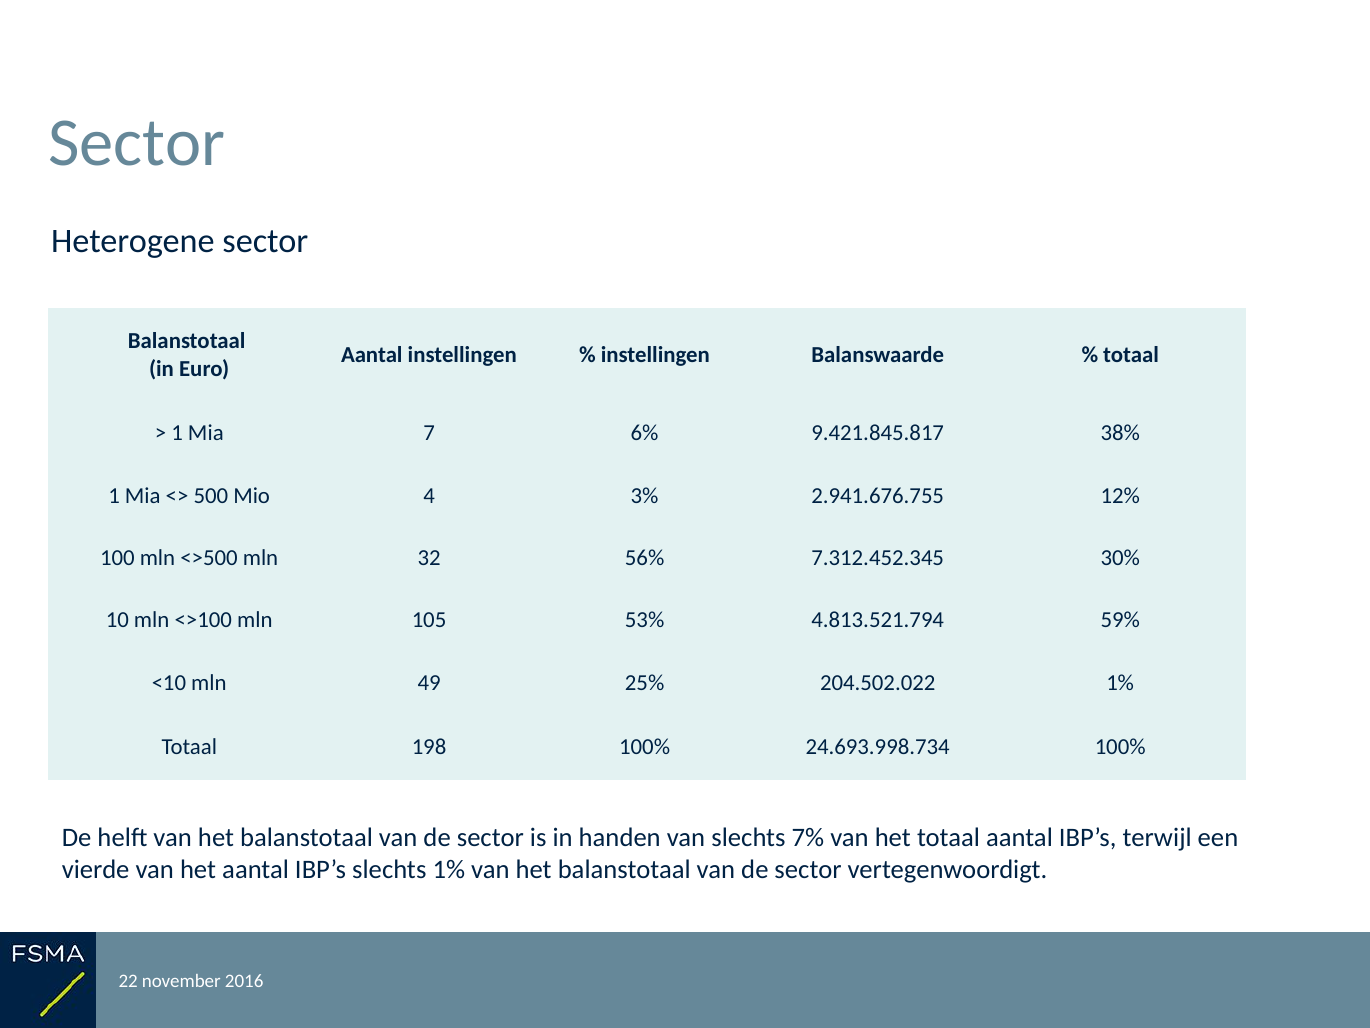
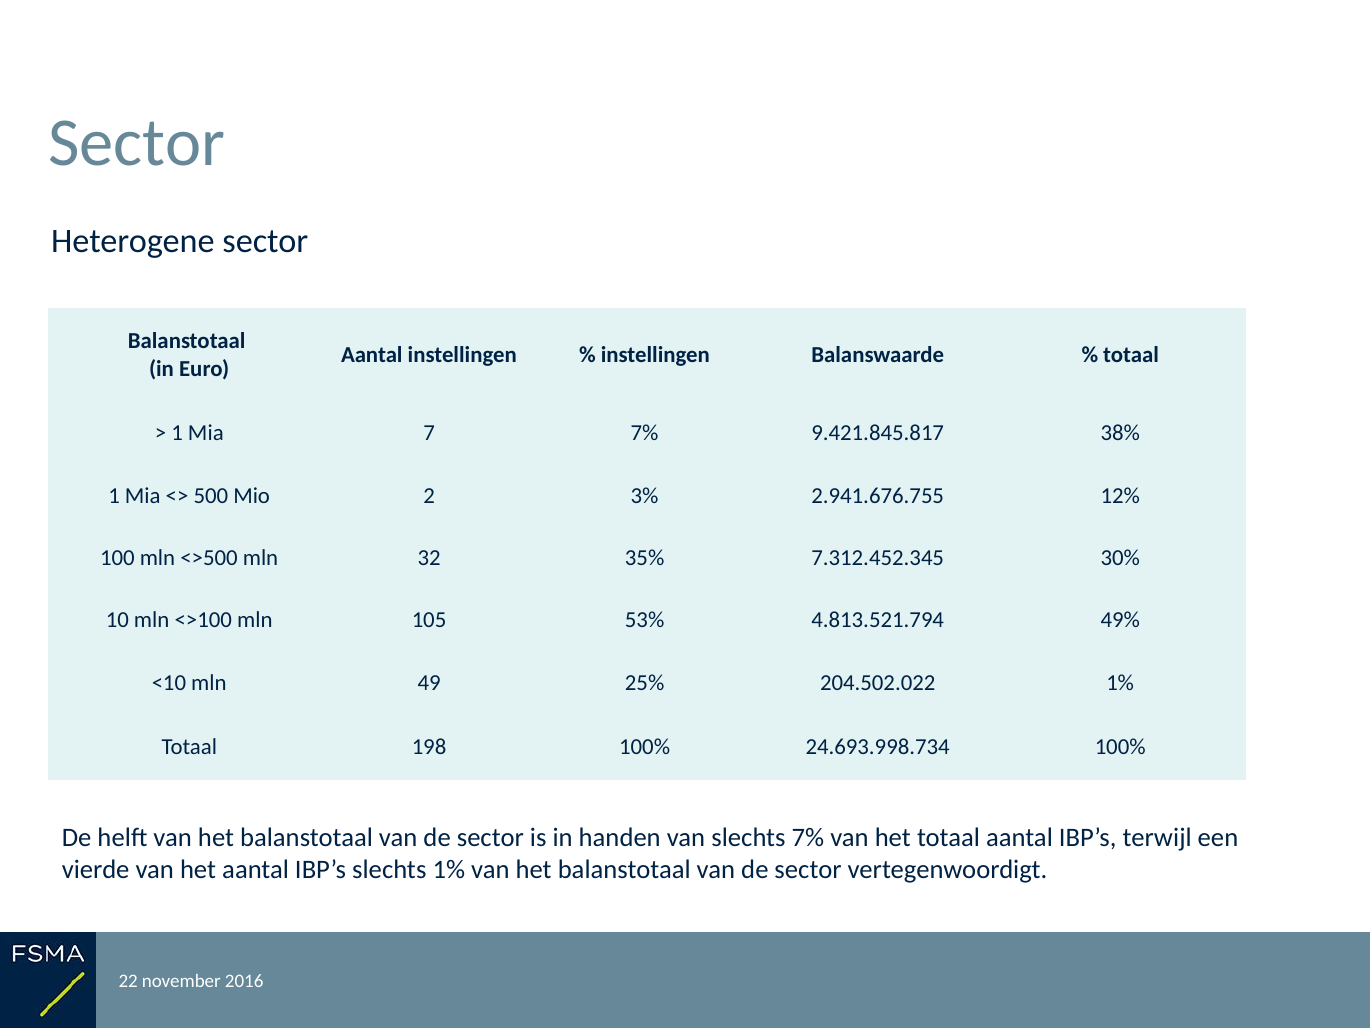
7 6%: 6% -> 7% (645, 433)
4: 4 -> 2 (429, 495)
56%: 56% -> 35% (645, 558)
59%: 59% -> 49% (1120, 620)
